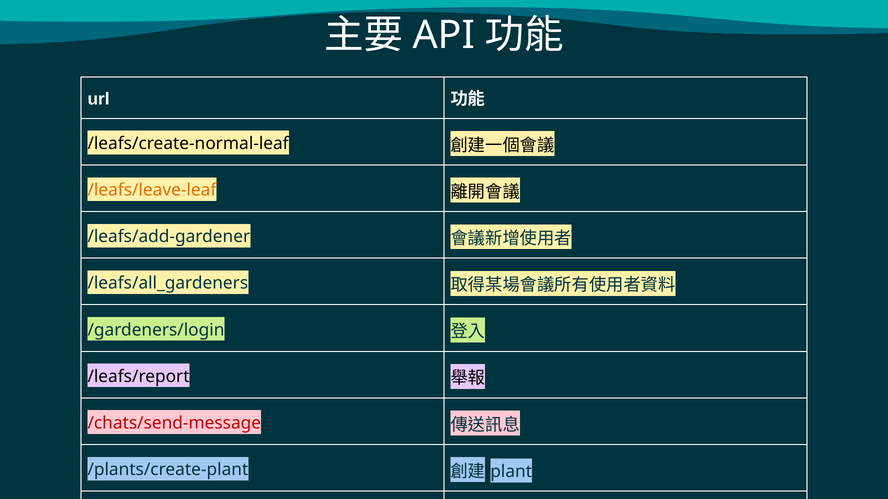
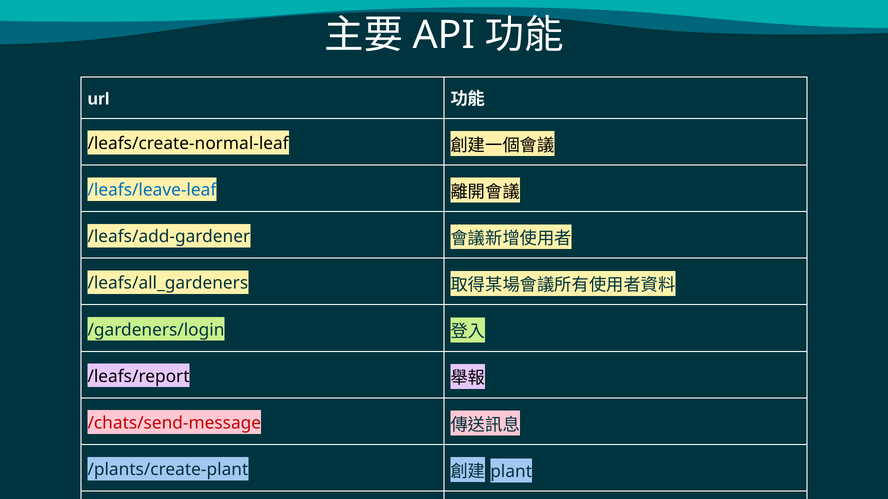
/leafs/leave-leaf colour: orange -> blue (152, 190)
